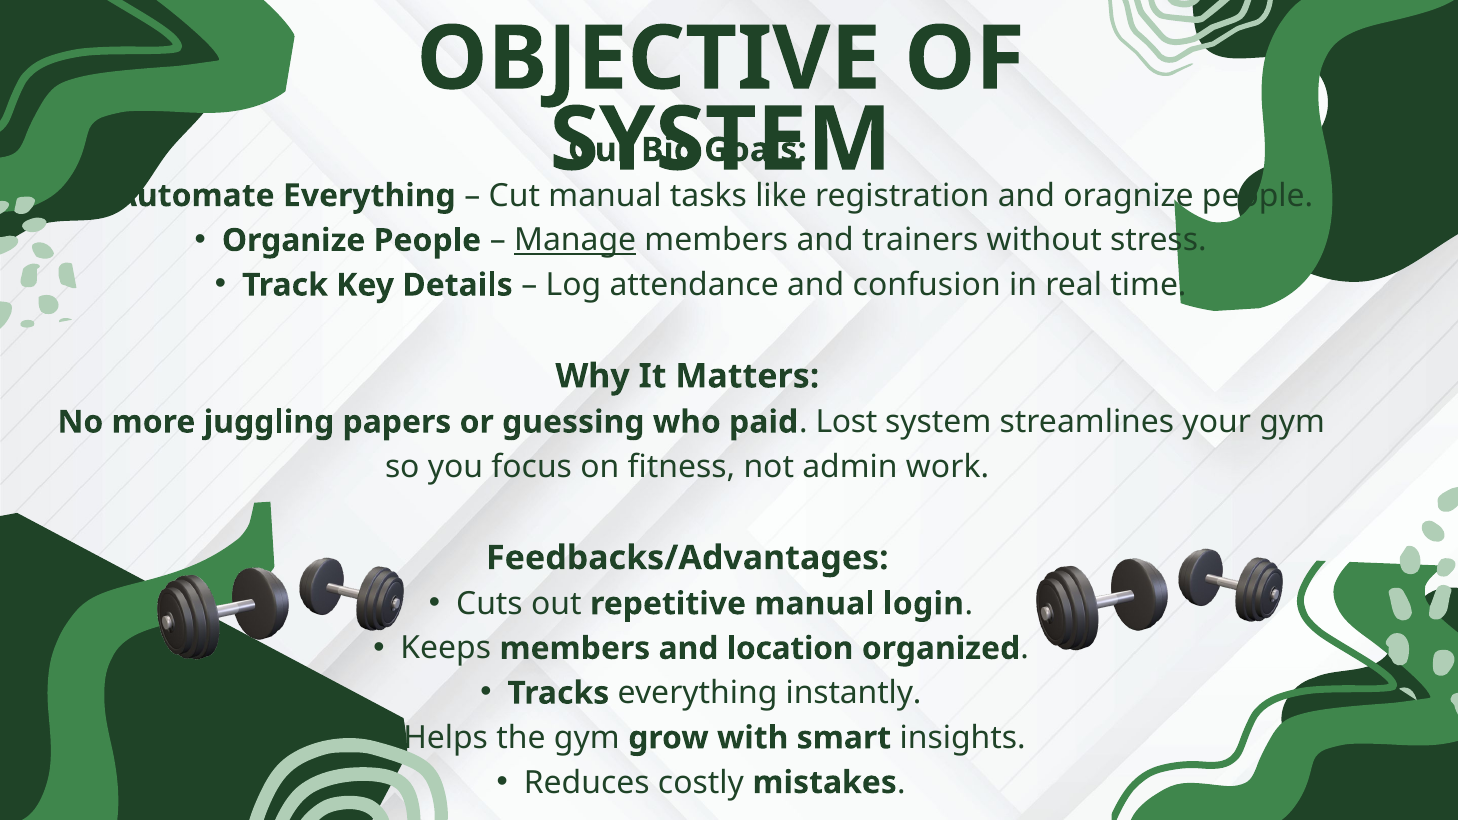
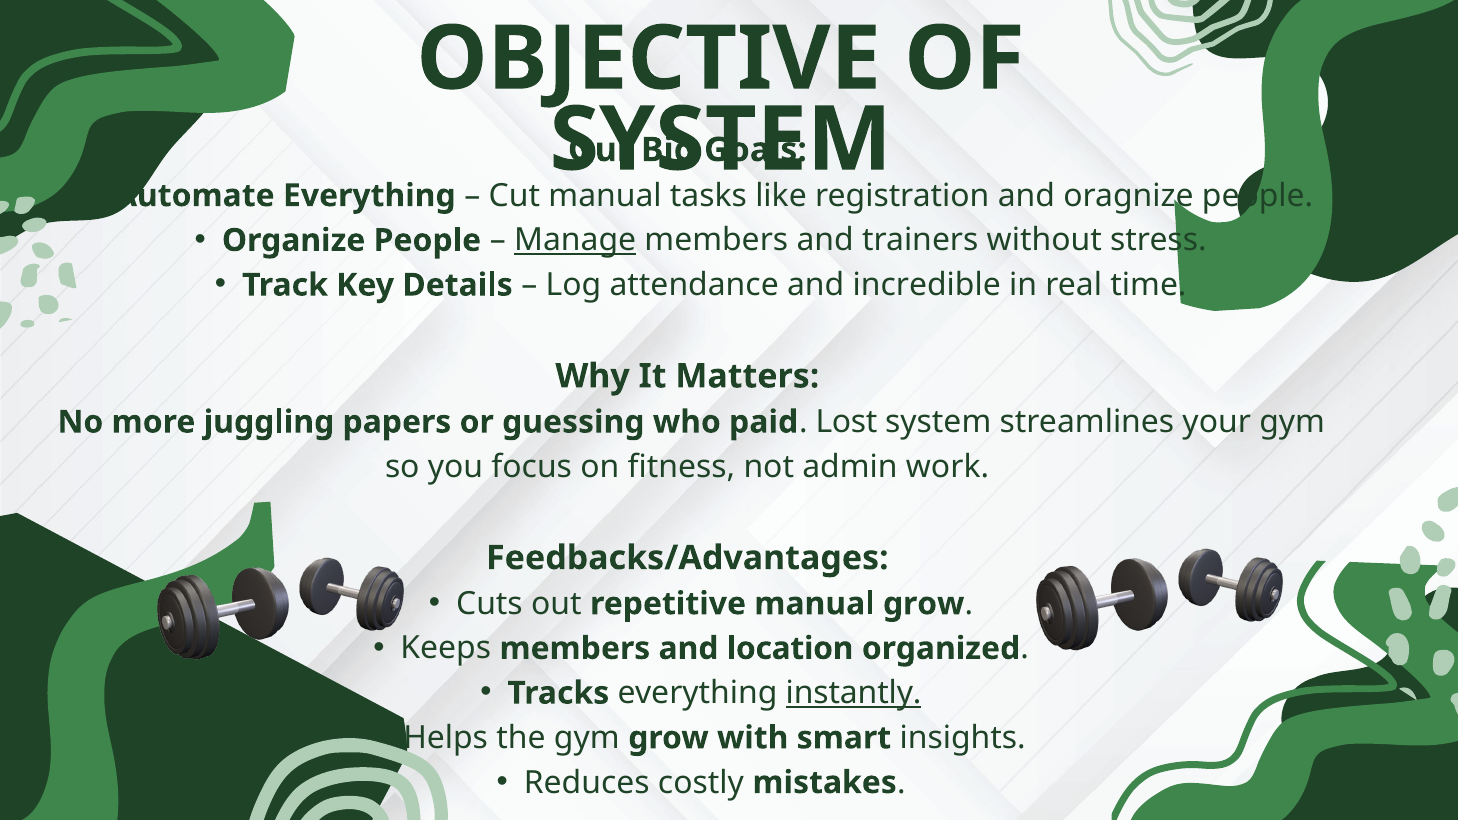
confusion: confusion -> incredible (927, 285)
manual login: login -> grow (924, 604)
instantly underline: none -> present (854, 693)
